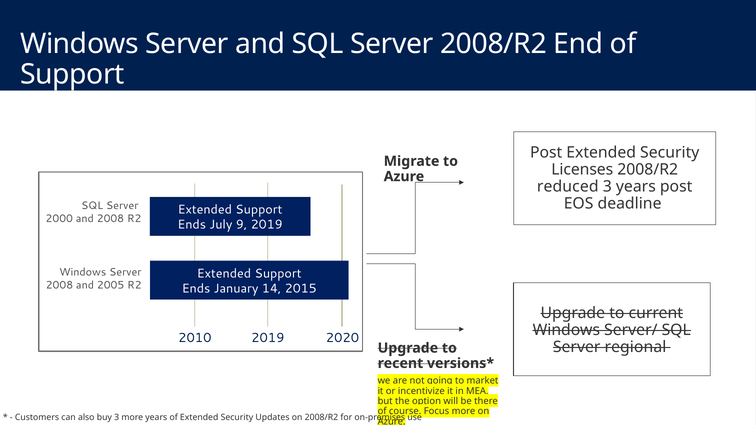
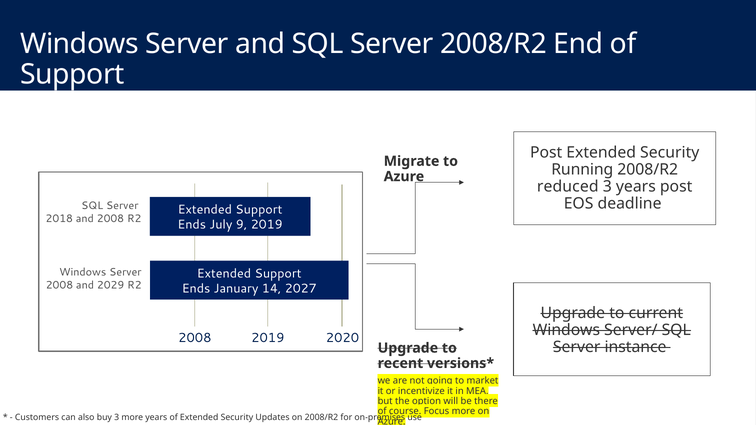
Licenses: Licenses -> Running (582, 170)
2000: 2000 -> 2018 (59, 219)
2005: 2005 -> 2029 (111, 285)
2015: 2015 -> 2027 (301, 289)
2010: 2010 -> 2008 (195, 338)
regional: regional -> instance (636, 347)
